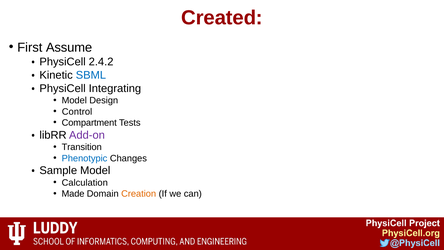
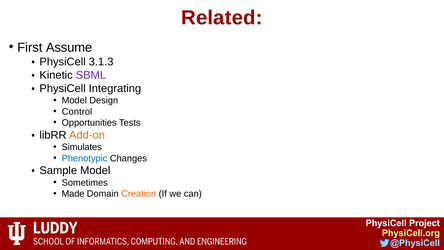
Created: Created -> Related (222, 18)
2.4.2: 2.4.2 -> 3.1.3 (101, 62)
SBML colour: blue -> purple (91, 75)
Compartment: Compartment -> Opportunities (89, 123)
Add-on colour: purple -> orange (87, 135)
Transition: Transition -> Simulates (82, 147)
Calculation: Calculation -> Sometimes (85, 183)
